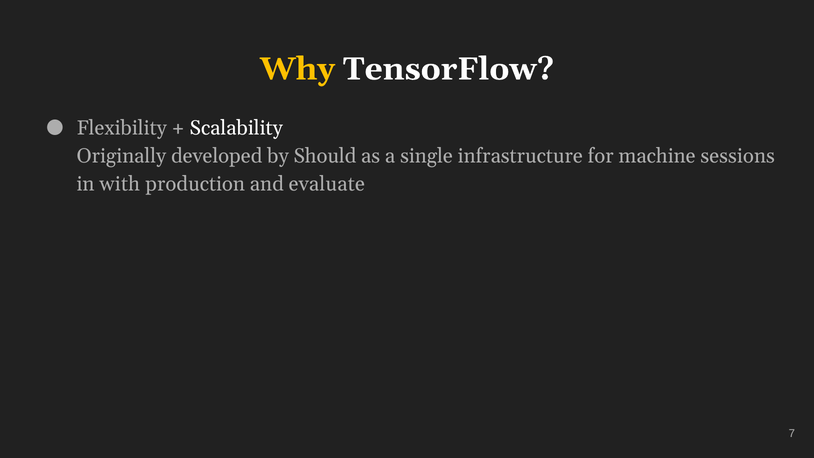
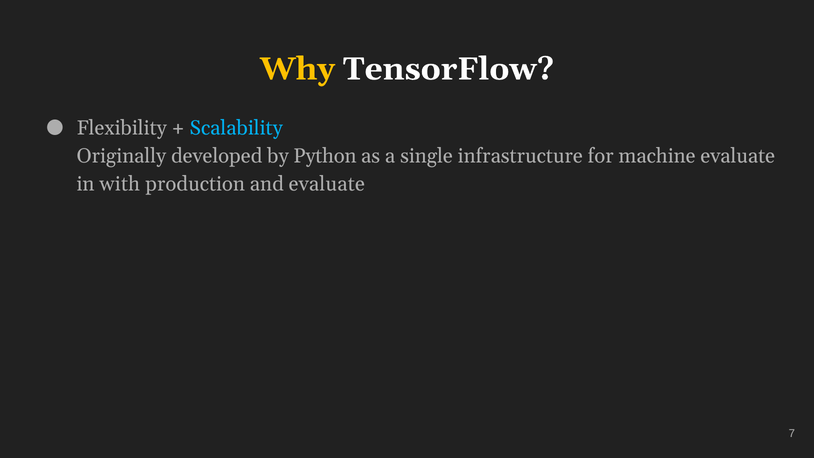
Scalability colour: white -> light blue (236, 128)
Should: Should -> Python (325, 156)
machine sessions: sessions -> evaluate (738, 156)
